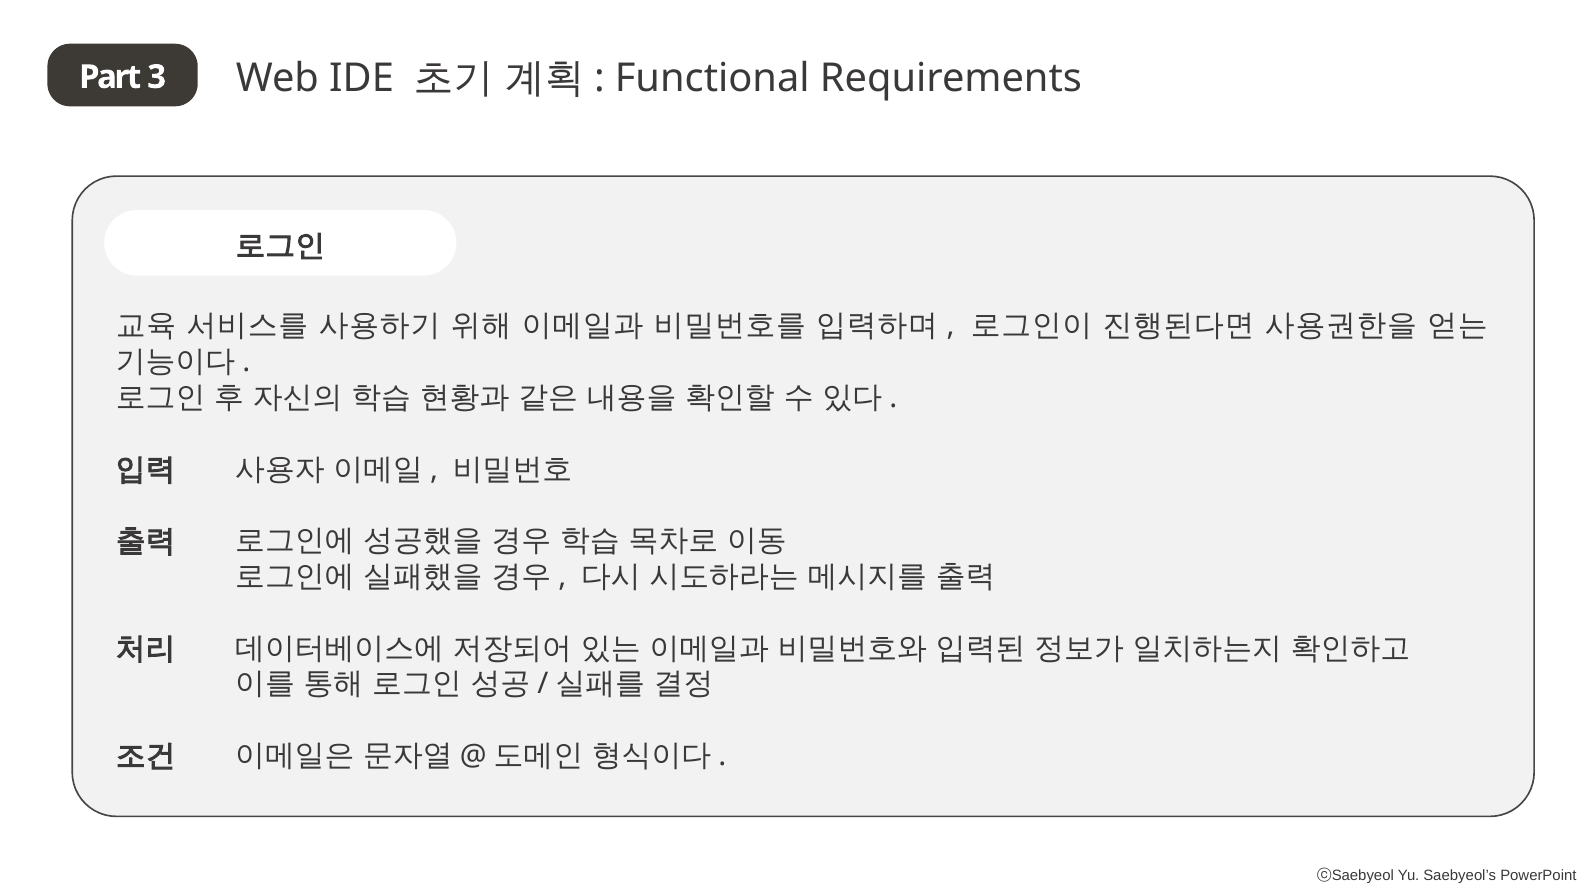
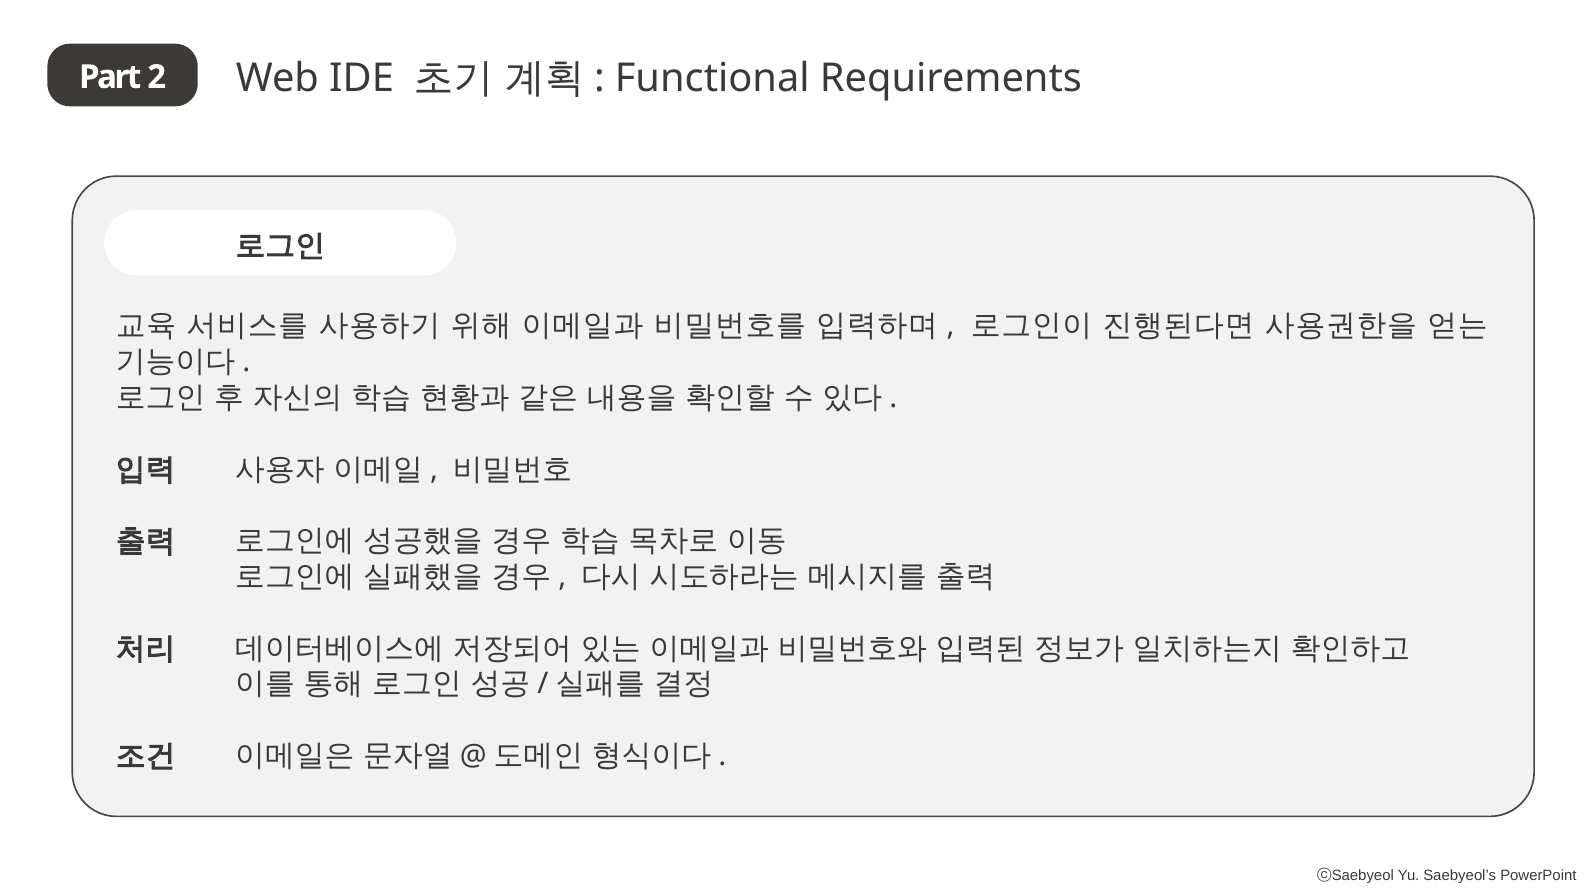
3: 3 -> 2 (157, 77)
